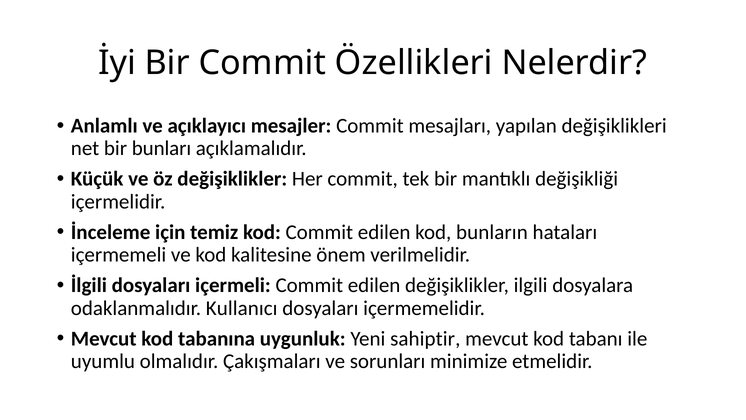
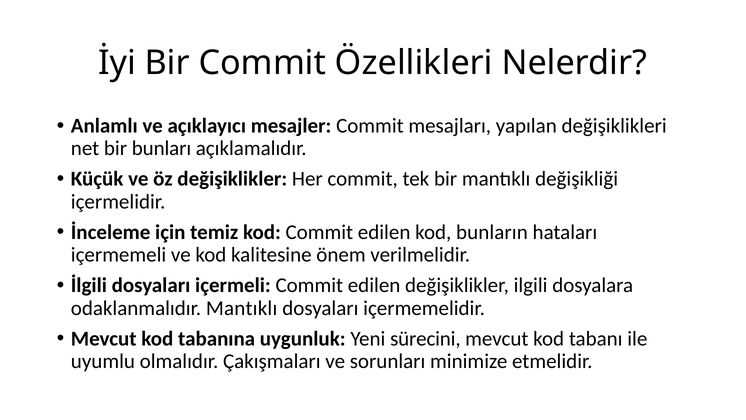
odaklanmalıdır Kullanıcı: Kullanıcı -> Mantıklı (242, 308)
sahiptir: sahiptir -> sürecini (425, 338)
